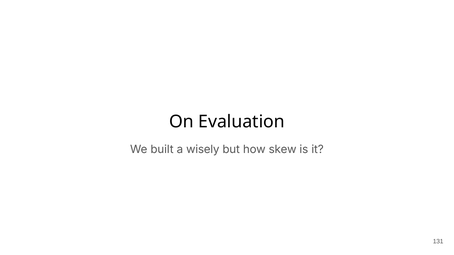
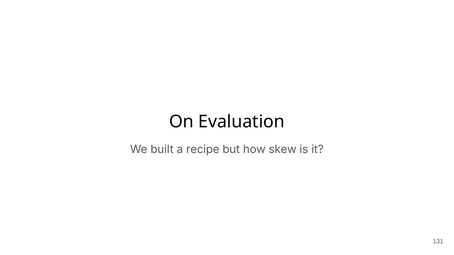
wisely: wisely -> recipe (203, 150)
